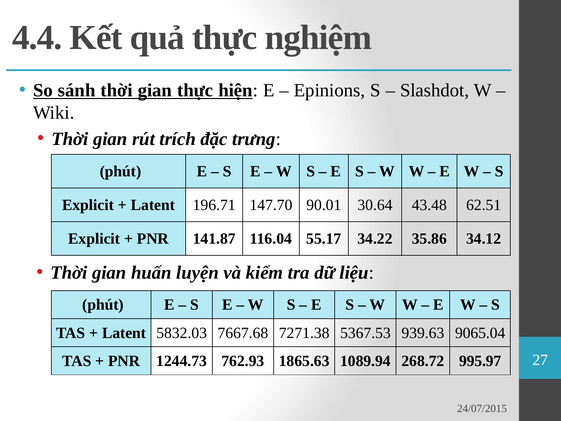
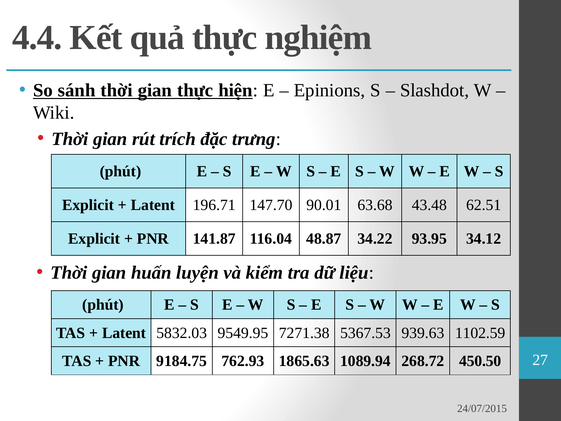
30.64: 30.64 -> 63.68 (375, 205)
55.17: 55.17 -> 48.87 (324, 239)
35.86: 35.86 -> 93.95 (429, 239)
7667.68: 7667.68 -> 9549.95 (243, 333)
9065.04: 9065.04 -> 1102.59 (480, 333)
1244.73: 1244.73 -> 9184.75 (182, 361)
995.97: 995.97 -> 450.50 (480, 361)
